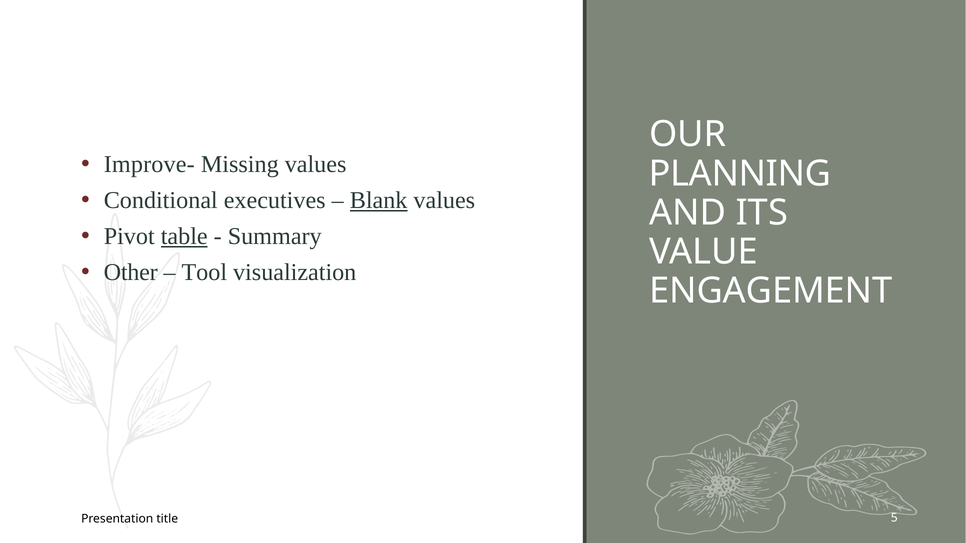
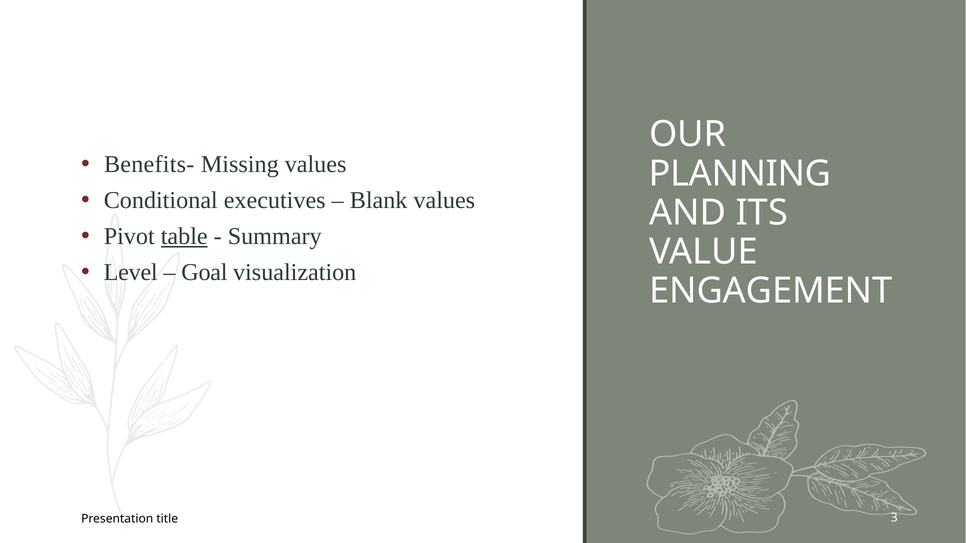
Improve-: Improve- -> Benefits- (149, 164)
Blank underline: present -> none (379, 200)
Other: Other -> Level (131, 273)
Tool: Tool -> Goal (204, 273)
5: 5 -> 3 (894, 518)
